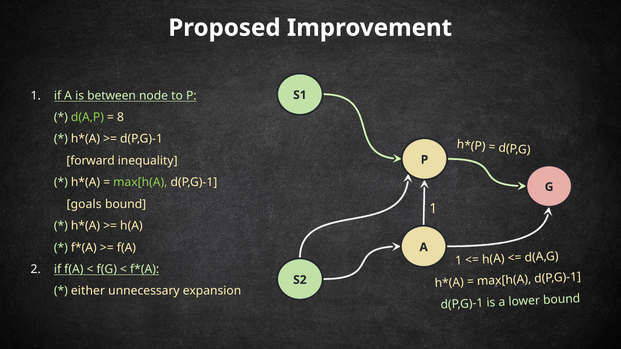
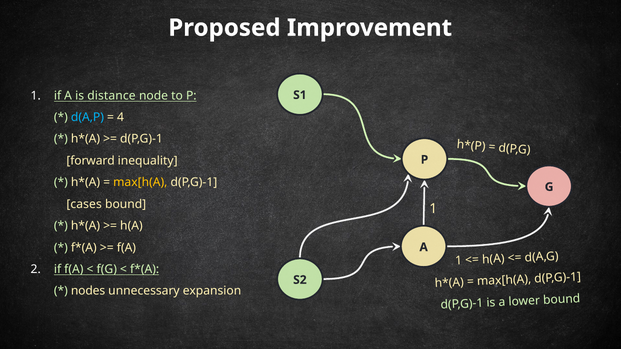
between: between -> distance (111, 96)
d(A,P colour: light green -> light blue (87, 117)
8: 8 -> 4 (121, 117)
max[h(A colour: light green -> yellow (140, 183)
goals: goals -> cases (84, 204)
either: either -> nodes (88, 291)
